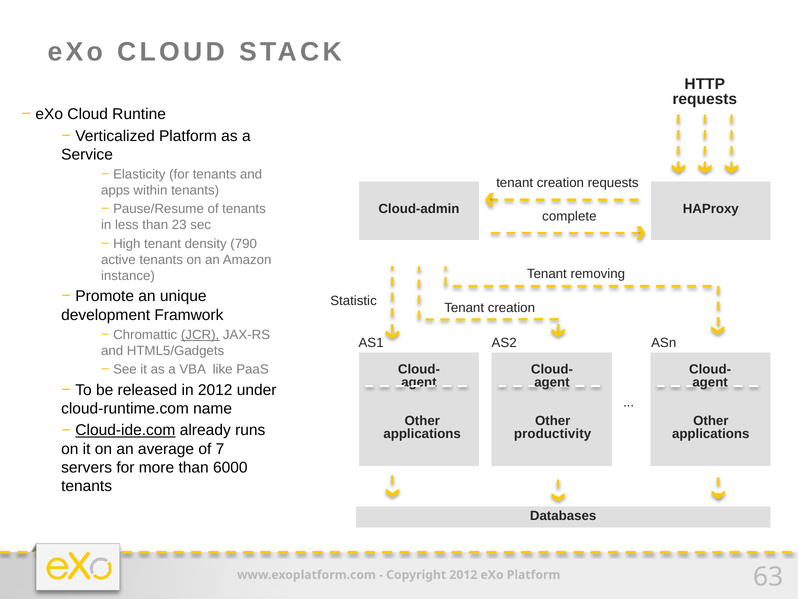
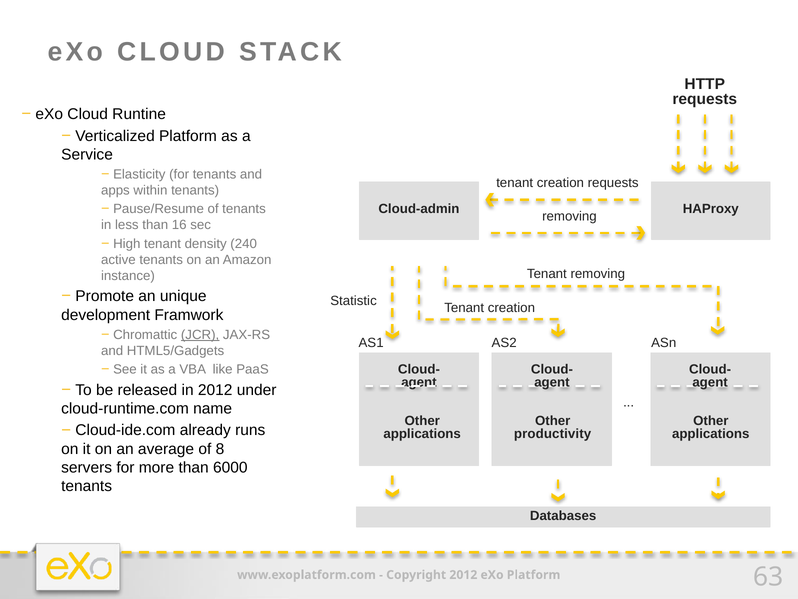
complete: complete -> removing (569, 216)
23: 23 -> 16 (179, 225)
790: 790 -> 240 (244, 243)
Cloud-ide.com underline: present -> none (125, 430)
7: 7 -> 8 (220, 449)
